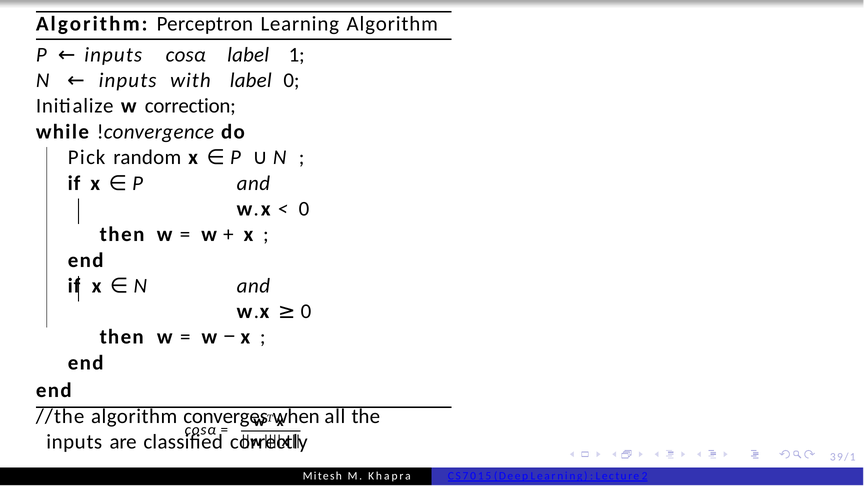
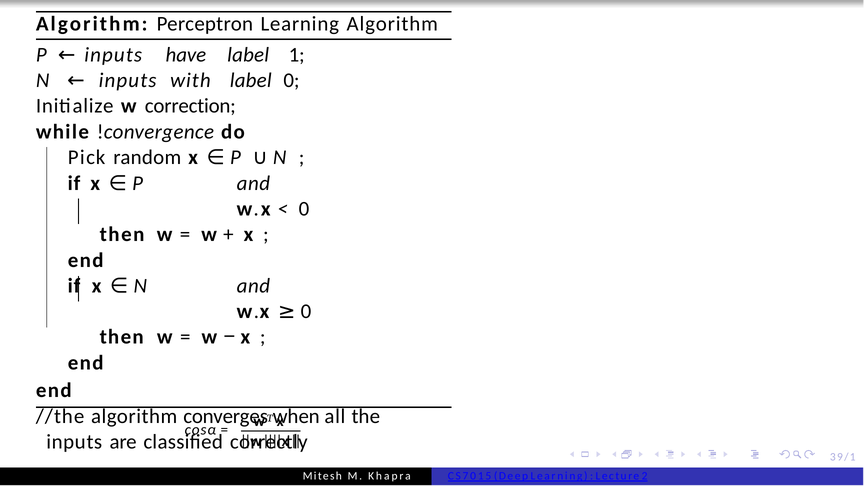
inputs cosα: cosα -> have (186, 55)
